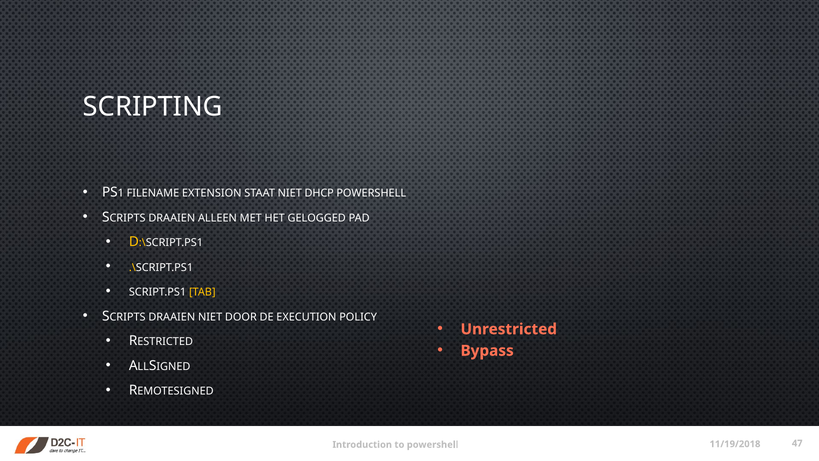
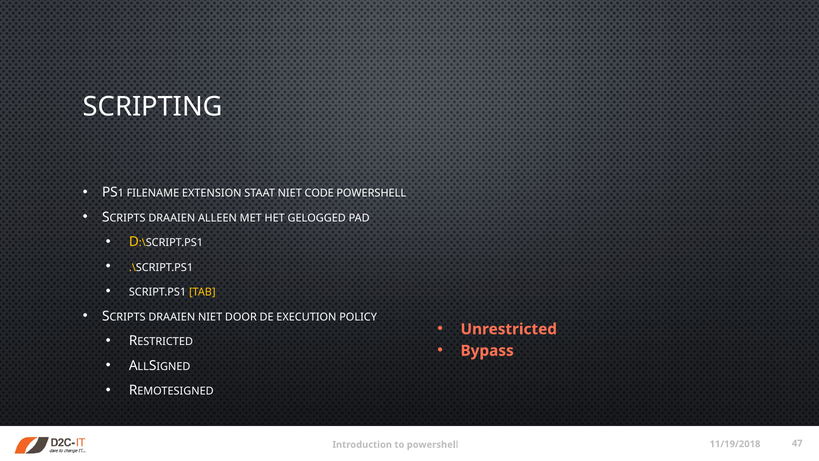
DHCP: DHCP -> CODE (319, 193)
